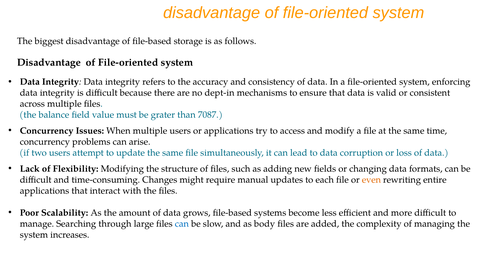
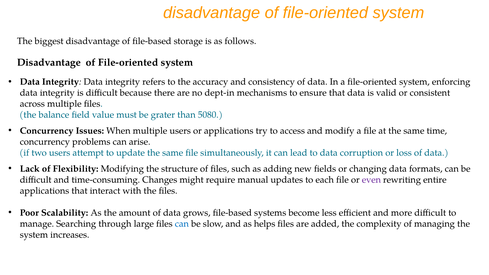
7087: 7087 -> 5080 (210, 115)
even colour: orange -> purple (371, 180)
body: body -> helps (265, 224)
